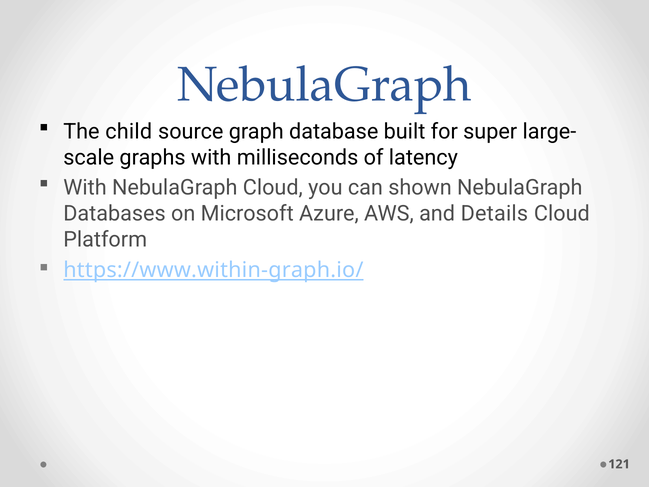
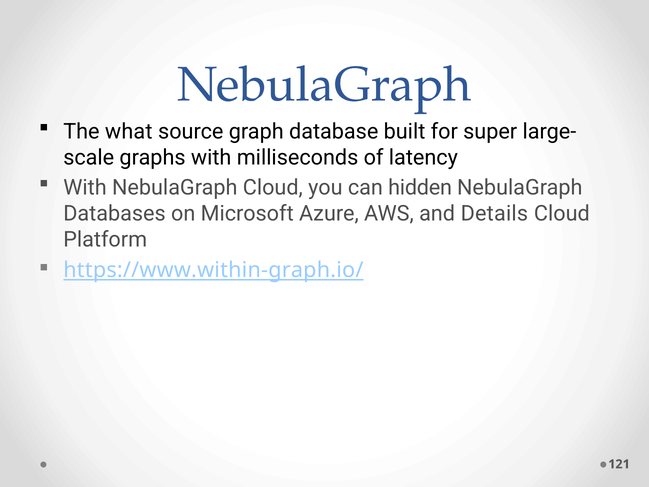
child: child -> what (129, 131)
shown: shown -> hidden (420, 188)
